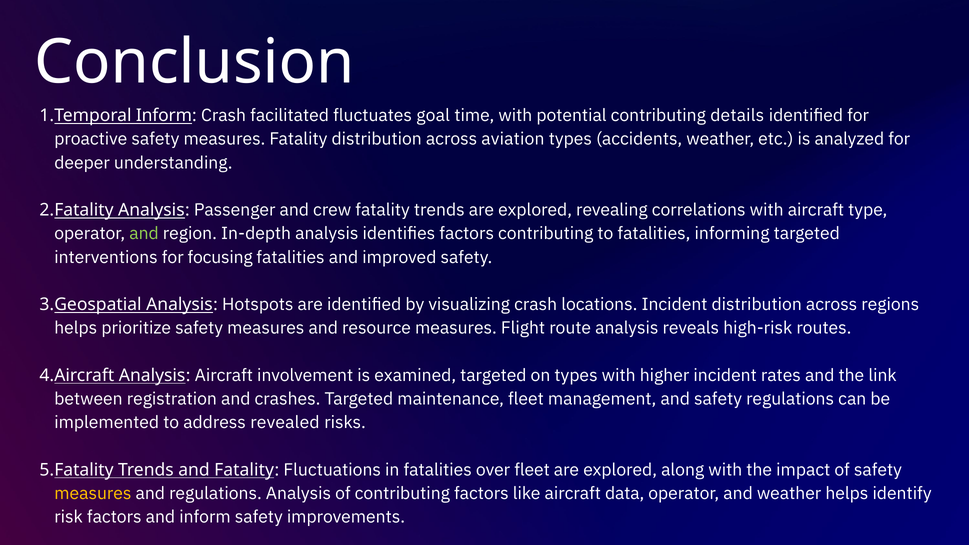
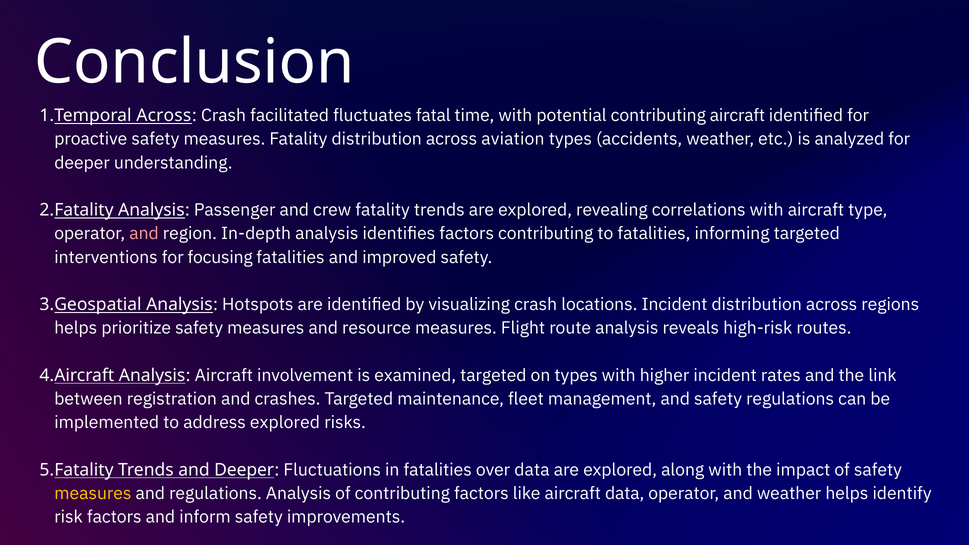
Inform: Inform -> Across (164, 116)
goal: goal -> fatal (433, 116)
contributing details: details -> aircraft (737, 116)
and colour: light green -> pink (144, 234)
address revealed: revealed -> explored (285, 423)
and Fatality: Fatality -> Deeper (244, 470)
over fleet: fleet -> data (532, 470)
